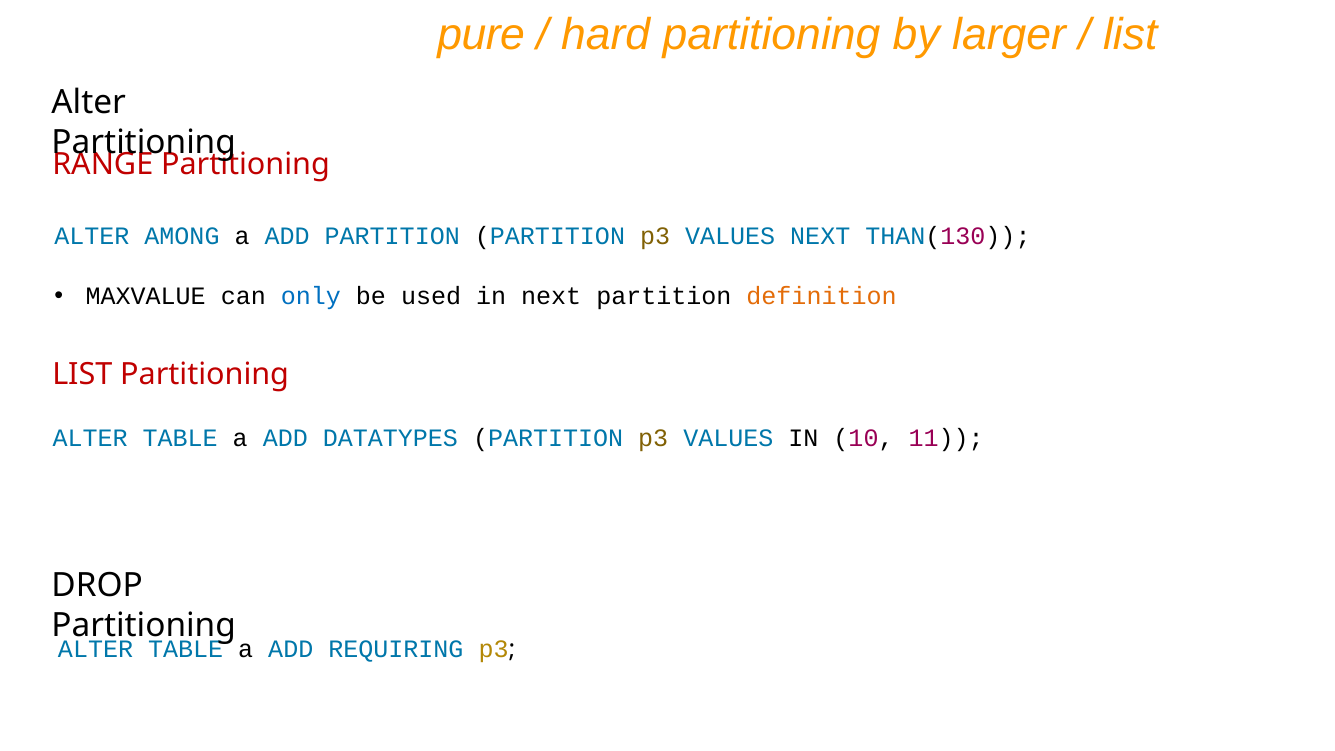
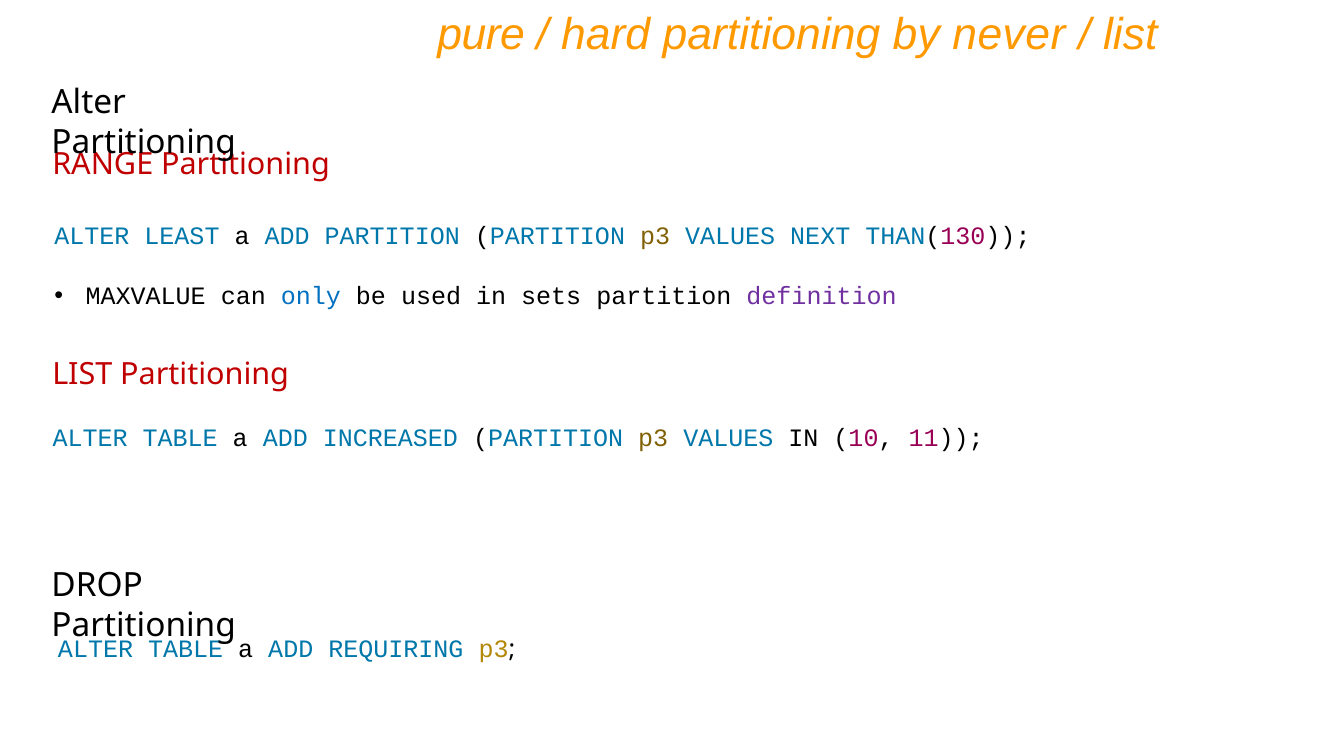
larger: larger -> never (1009, 35)
AMONG: AMONG -> LEAST (182, 236)
in next: next -> sets (551, 296)
definition colour: orange -> purple (822, 296)
DATATYPES: DATATYPES -> INCREASED (390, 438)
